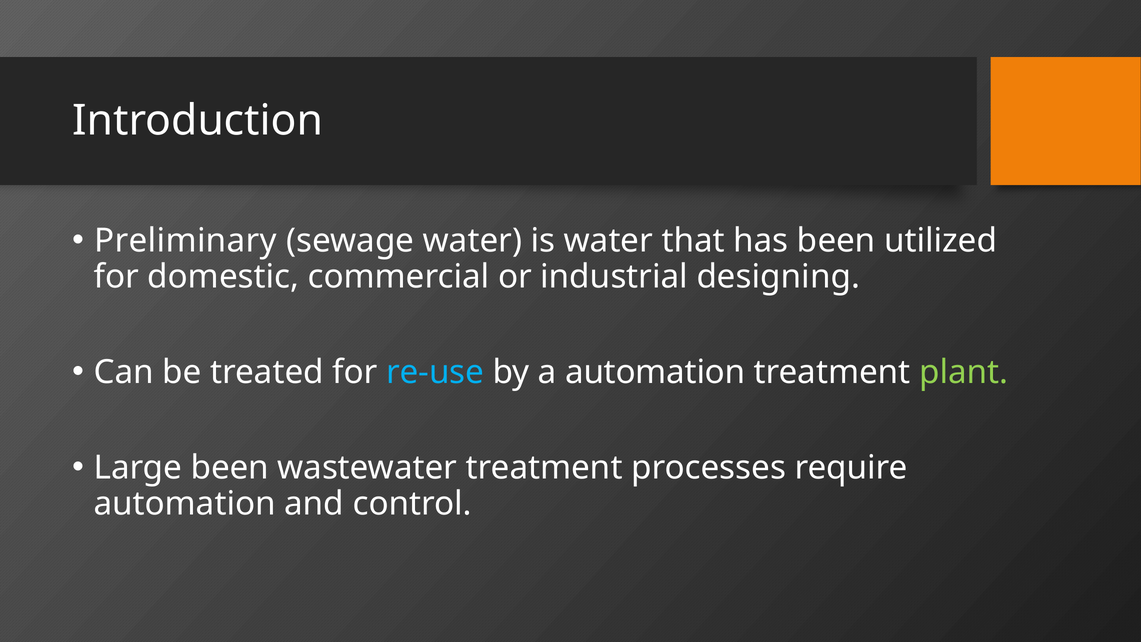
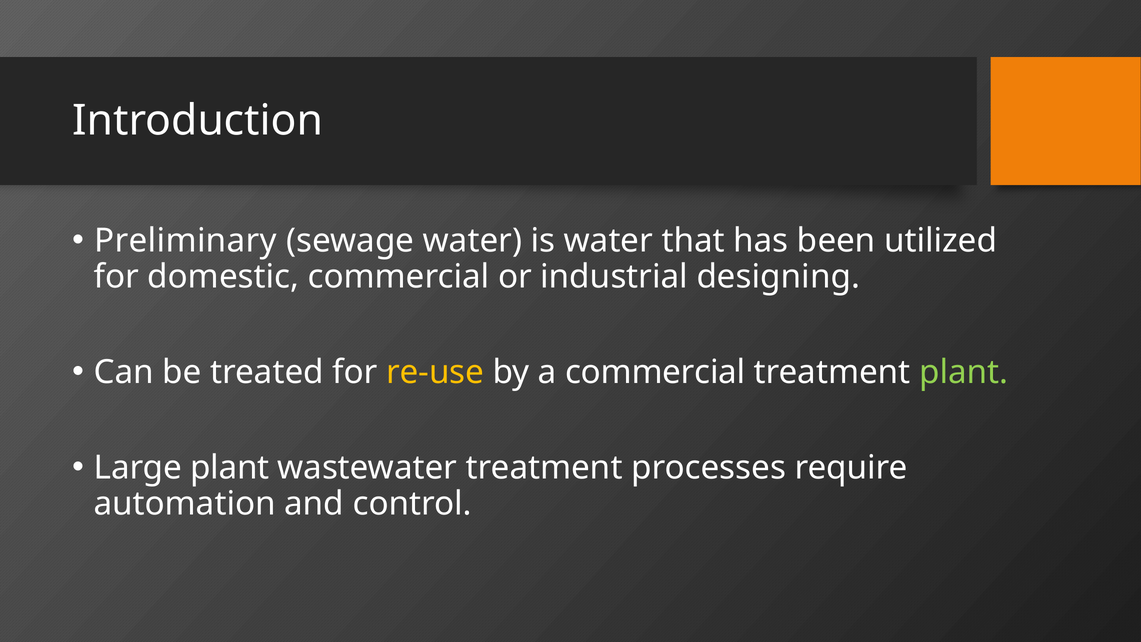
re-use colour: light blue -> yellow (435, 372)
a automation: automation -> commercial (655, 372)
Large been: been -> plant (230, 468)
